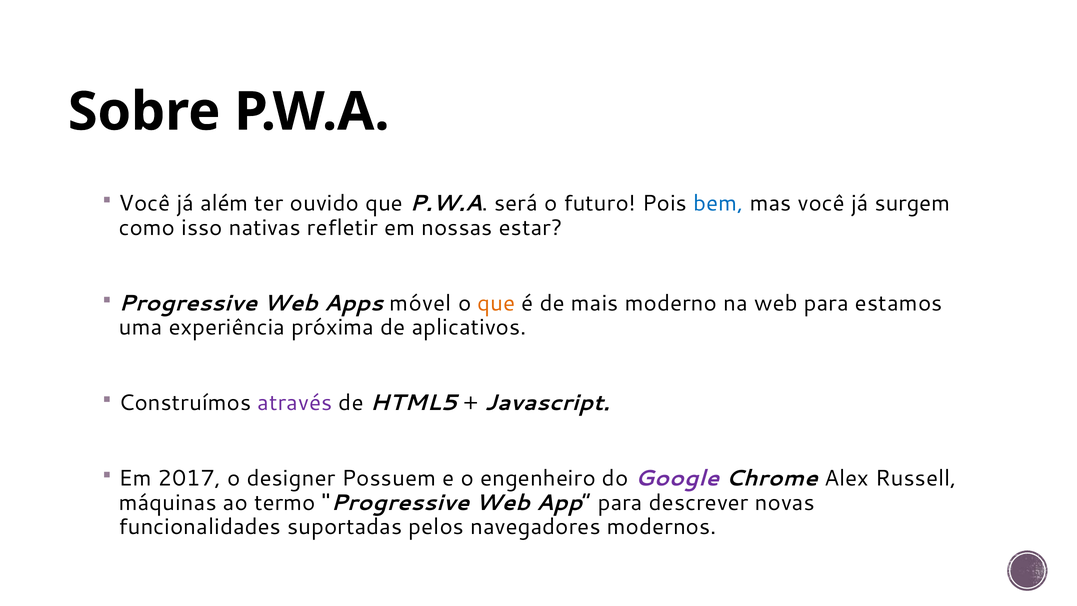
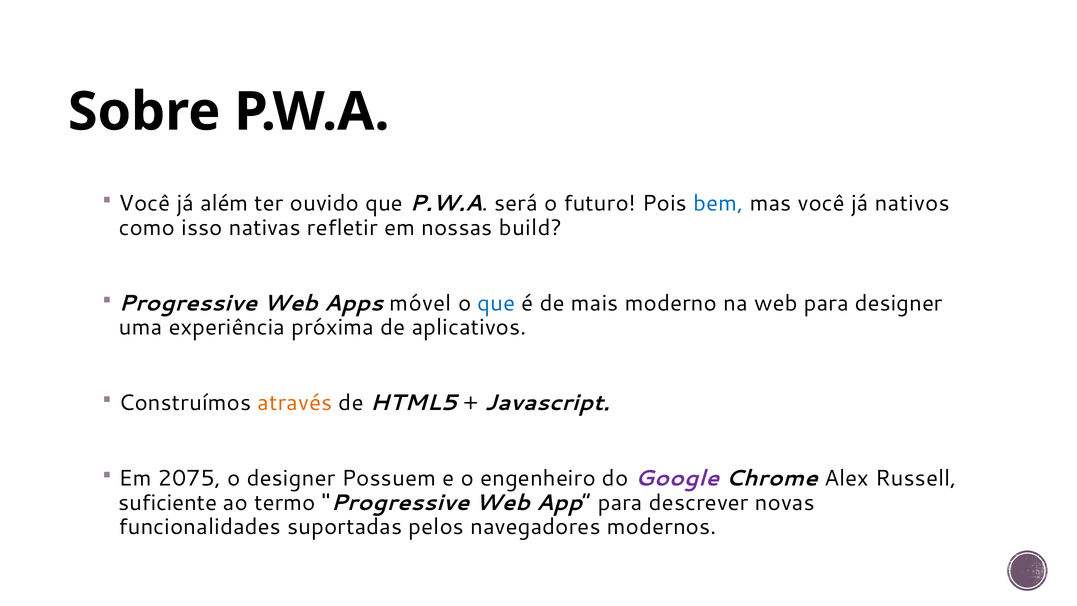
surgem: surgem -> nativos (912, 203)
estar: estar -> build (531, 228)
que colour: orange -> blue (496, 303)
para estamos: estamos -> designer (899, 303)
através colour: purple -> orange (295, 403)
2017: 2017 -> 2075 (190, 478)
máquinas: máquinas -> suficiente (168, 503)
